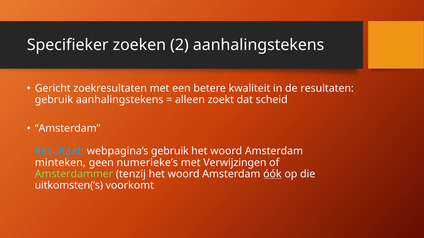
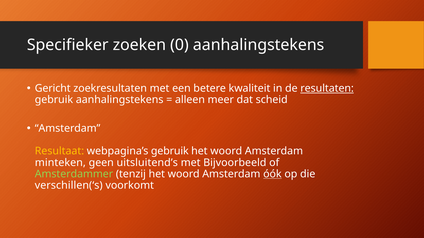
2: 2 -> 0 (179, 45)
resultaten underline: none -> present (327, 89)
zoekt: zoekt -> meer (221, 100)
Resultaat colour: light blue -> yellow (59, 151)
numerieke’s: numerieke’s -> uitsluitend’s (147, 163)
Verwijzingen: Verwijzingen -> Bijvoorbeeld (235, 163)
uitkomsten(‘s: uitkomsten(‘s -> verschillen(‘s (69, 186)
